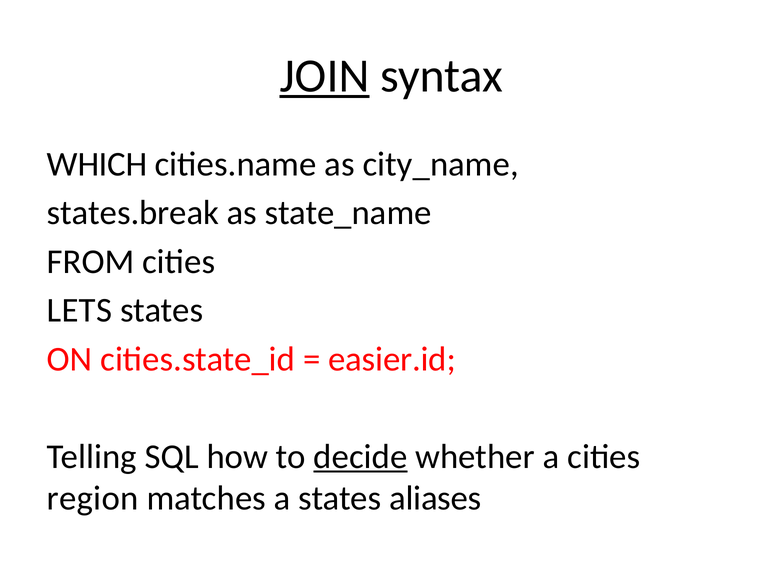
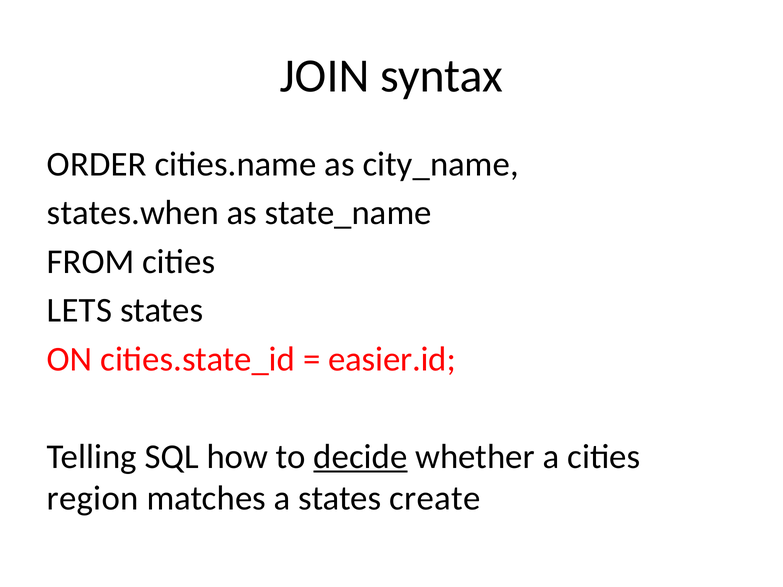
JOIN underline: present -> none (325, 76)
WHICH: WHICH -> ORDER (97, 164)
states.break: states.break -> states.when (133, 213)
aliases: aliases -> create (435, 499)
